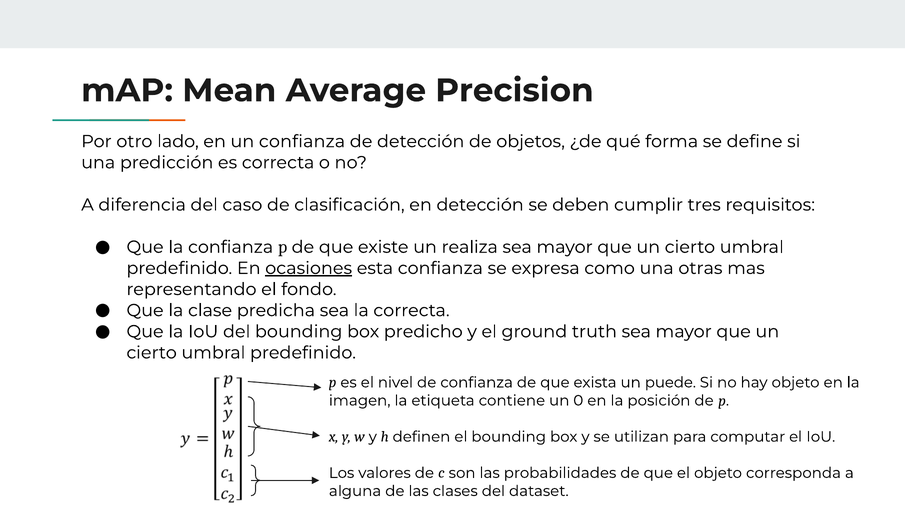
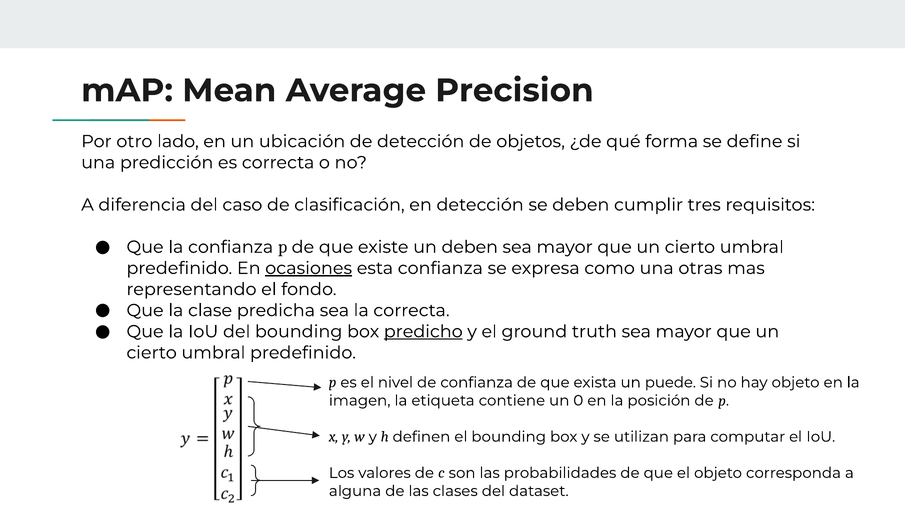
un confianza: confianza -> ubicación (302, 141)
un realiza: realiza -> deben (470, 247)
predicho underline: none -> present (423, 332)
